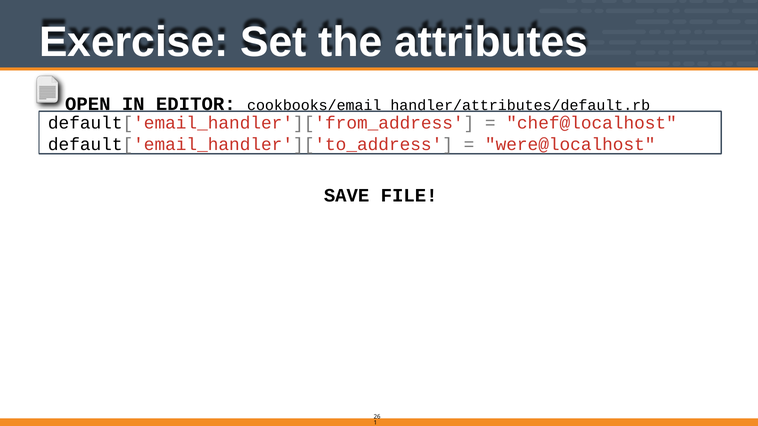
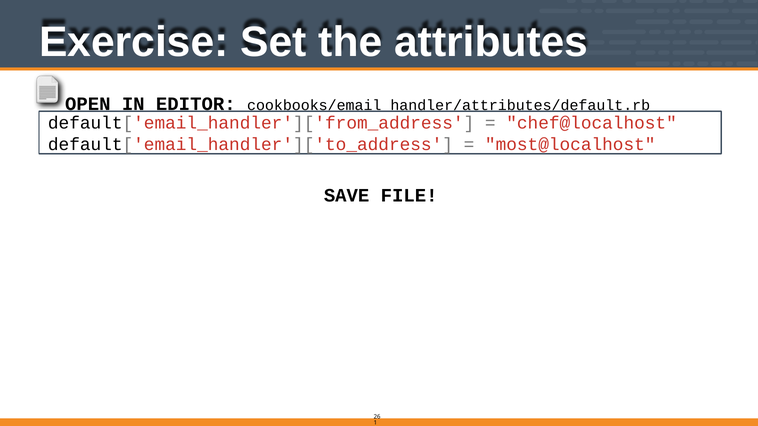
were@localhost: were@localhost -> most@localhost (570, 145)
